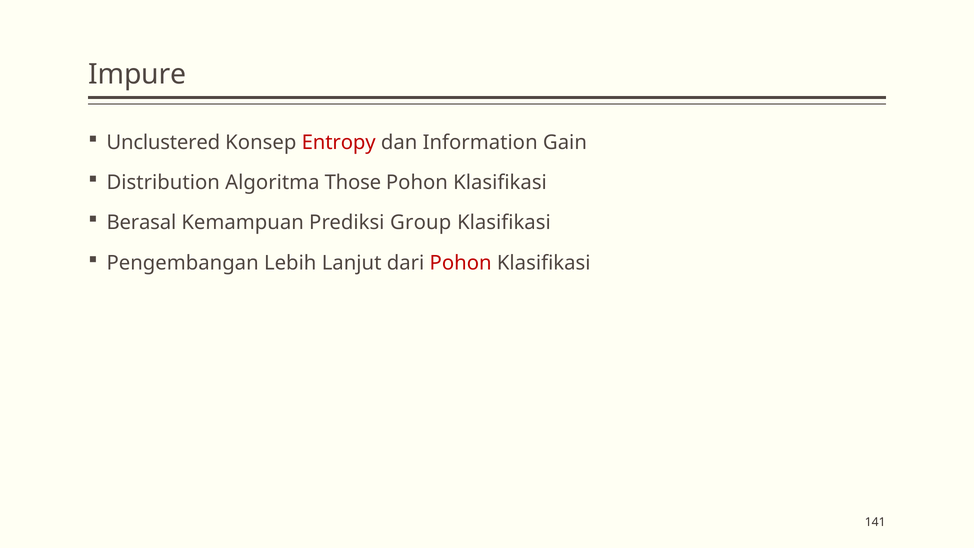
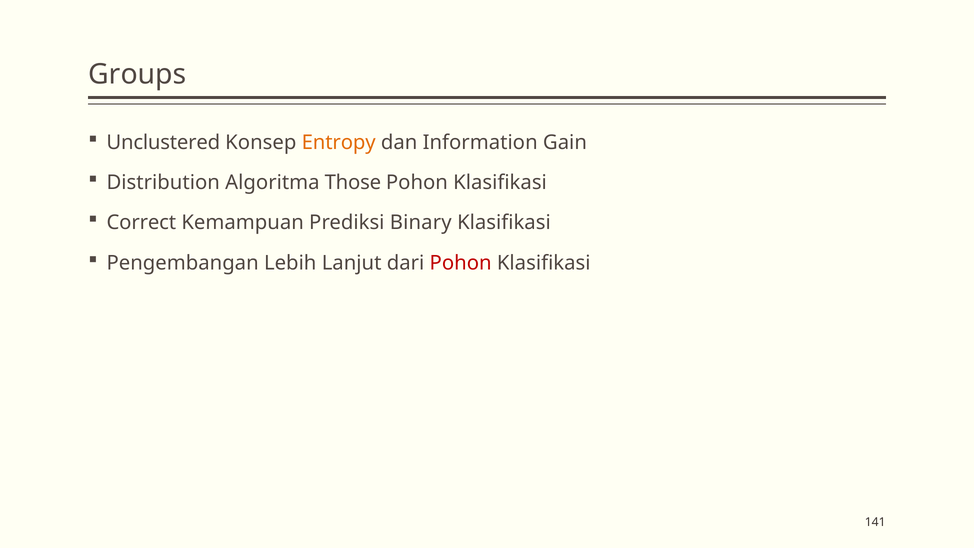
Impure: Impure -> Groups (137, 75)
Entropy colour: red -> orange (339, 142)
Berasal: Berasal -> Correct (141, 223)
Group: Group -> Binary (421, 223)
